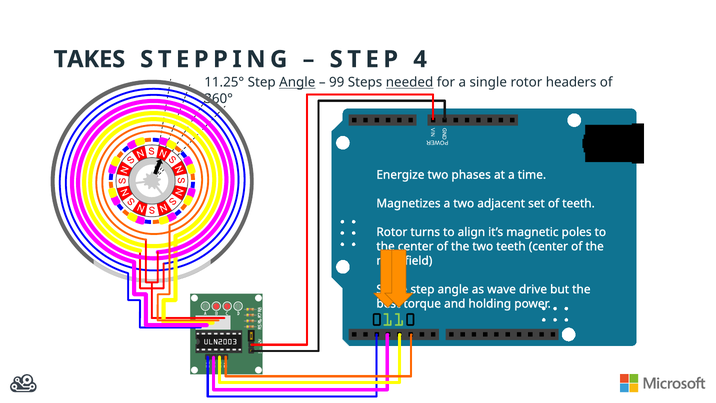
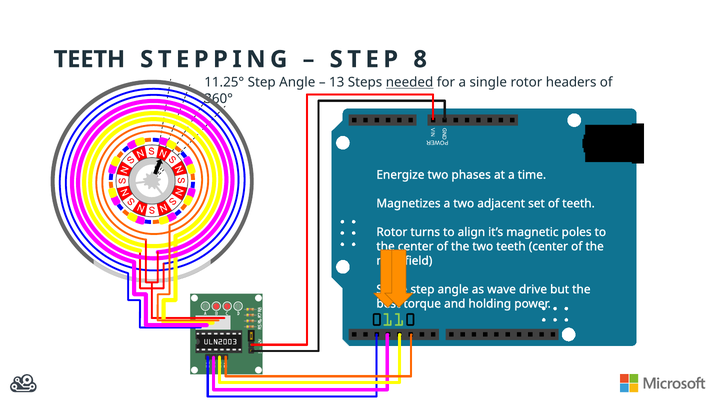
TAKES: TAKES -> TEETH (89, 59)
4: 4 -> 8 (420, 59)
Angle underline: present -> none (297, 82)
99: 99 -> 13 (337, 82)
